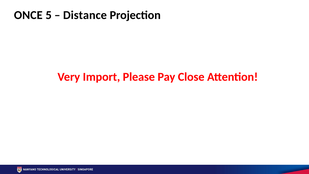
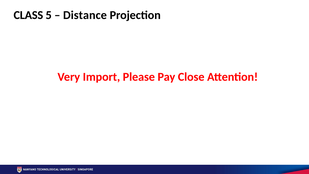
ONCE: ONCE -> CLASS (28, 15)
